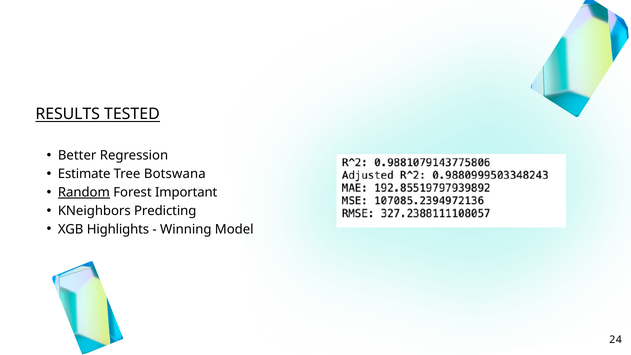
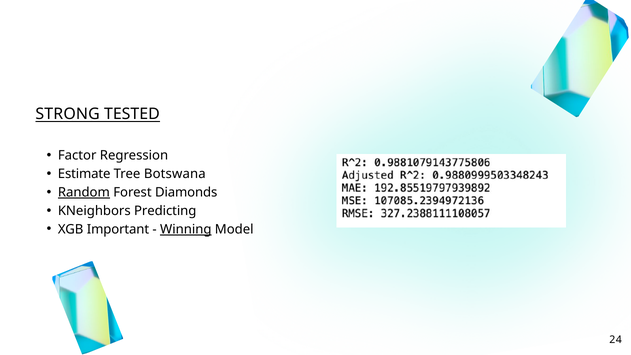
RESULTS: RESULTS -> STRONG (68, 114)
Better: Better -> Factor (77, 156)
Important: Important -> Diamonds (186, 192)
Highlights: Highlights -> Important (118, 229)
Winning underline: none -> present (186, 229)
